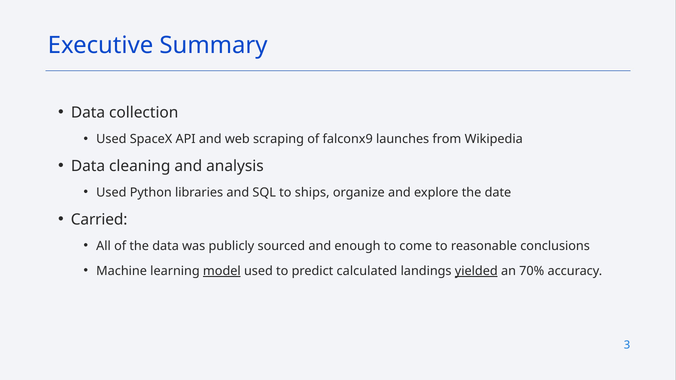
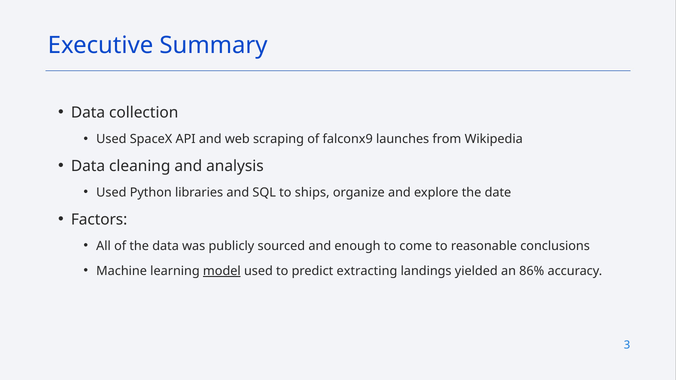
Carried: Carried -> Factors (99, 220)
calculated: calculated -> extracting (367, 271)
yielded underline: present -> none (476, 271)
70%: 70% -> 86% (532, 271)
